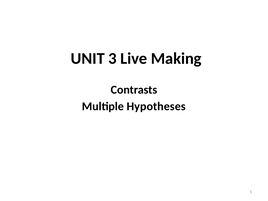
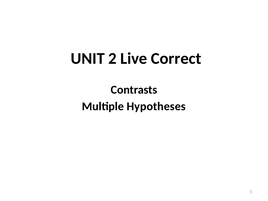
3: 3 -> 2 (113, 58)
Making: Making -> Correct (176, 58)
